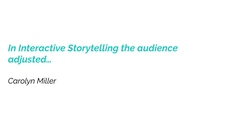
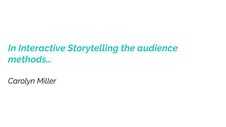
adjusted…: adjusted… -> methods… (30, 60)
